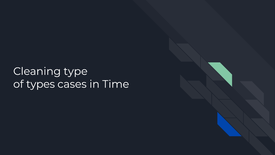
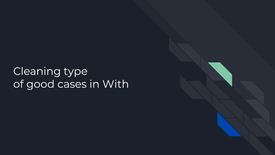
types: types -> good (40, 84)
Time: Time -> With (116, 84)
